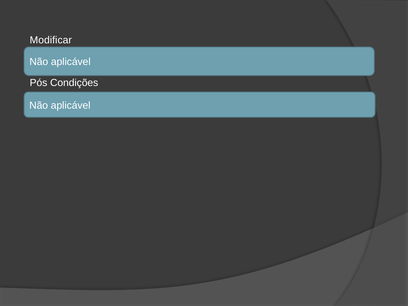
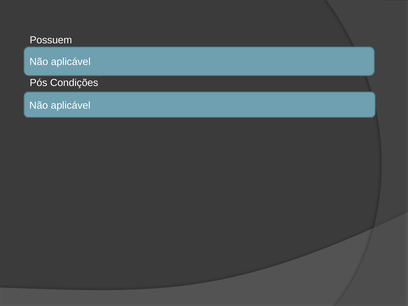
Modificar: Modificar -> Possuem (51, 40)
